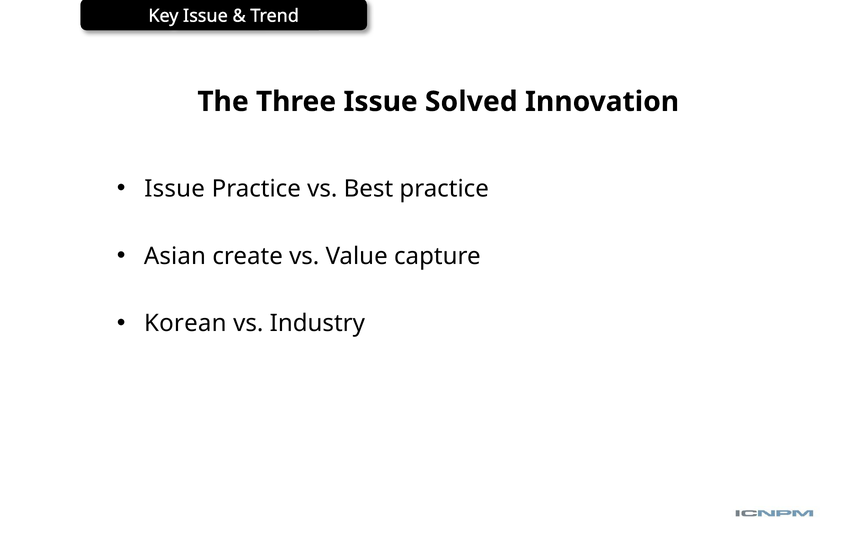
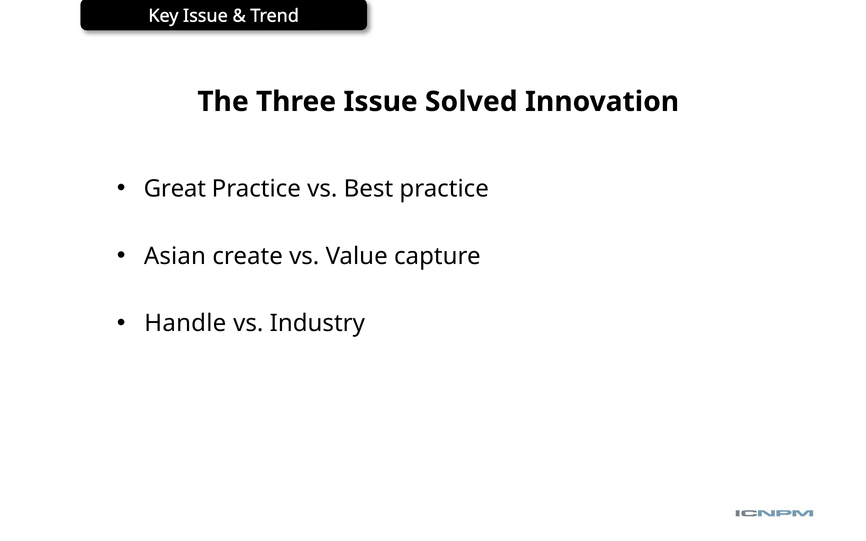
Issue: Issue -> Great (175, 189)
Korean: Korean -> Handle (185, 324)
